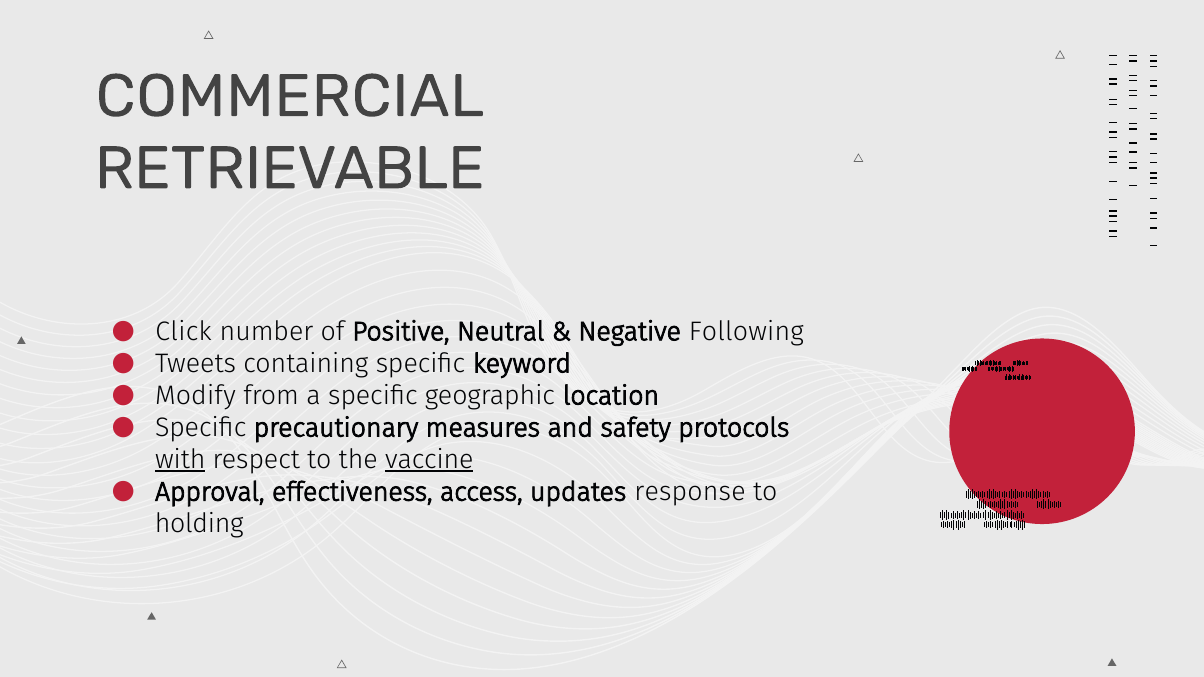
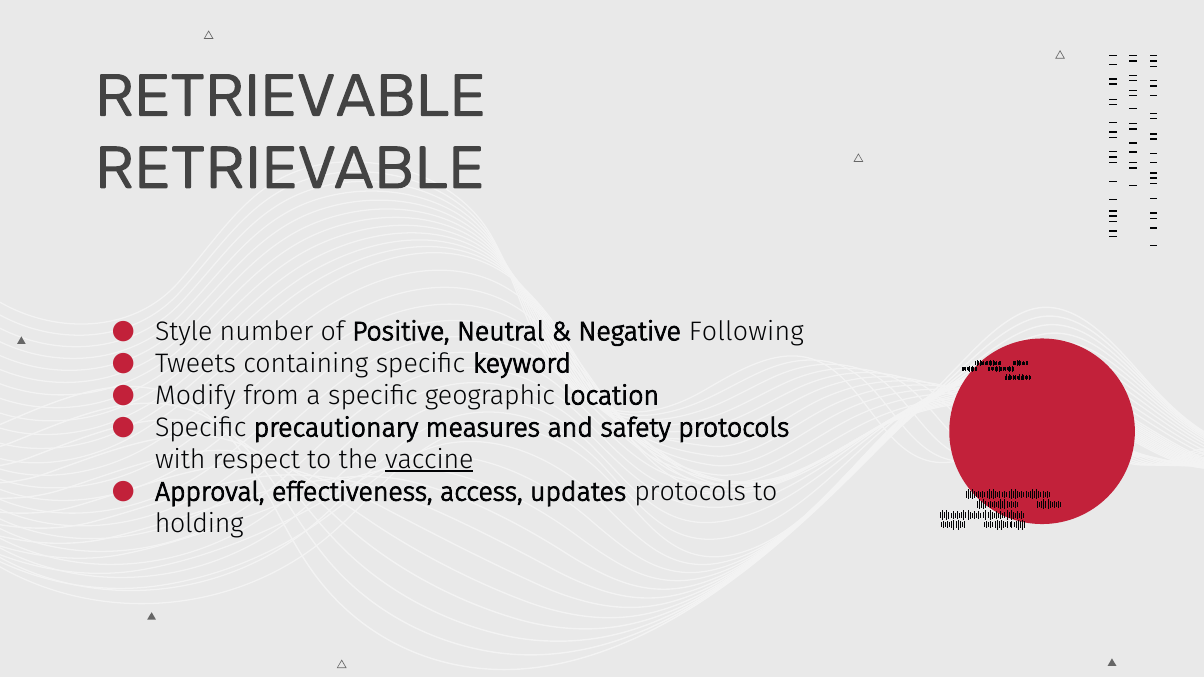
COMMERCIAL: COMMERCIAL -> RETRIEVABLE (290, 96)
Click: Click -> Style (184, 332)
with underline: present -> none (180, 460)
updates response: response -> protocols (690, 492)
